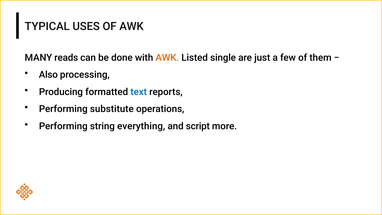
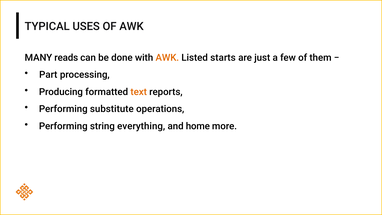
single: single -> starts (223, 58)
Also: Also -> Part (48, 75)
text colour: blue -> orange (139, 92)
script: script -> home (198, 126)
